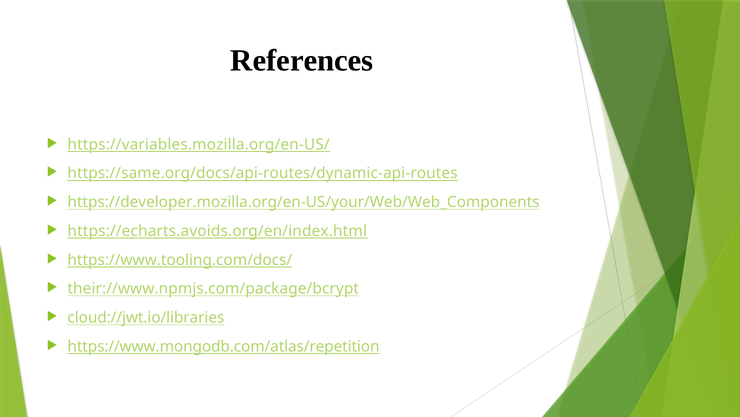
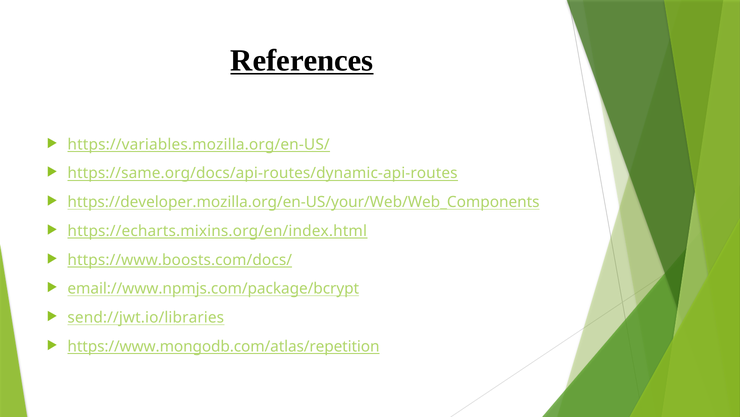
References underline: none -> present (302, 60)
https://echarts.avoids.org/en/index.html: https://echarts.avoids.org/en/index.html -> https://echarts.mixins.org/en/index.html (217, 231)
https://www.tooling.com/docs/: https://www.tooling.com/docs/ -> https://www.boosts.com/docs/ (180, 259)
their://www.npmjs.com/package/bcrypt: their://www.npmjs.com/package/bcrypt -> email://www.npmjs.com/package/bcrypt (213, 288)
cloud://jwt.io/libraries: cloud://jwt.io/libraries -> send://jwt.io/libraries (146, 317)
